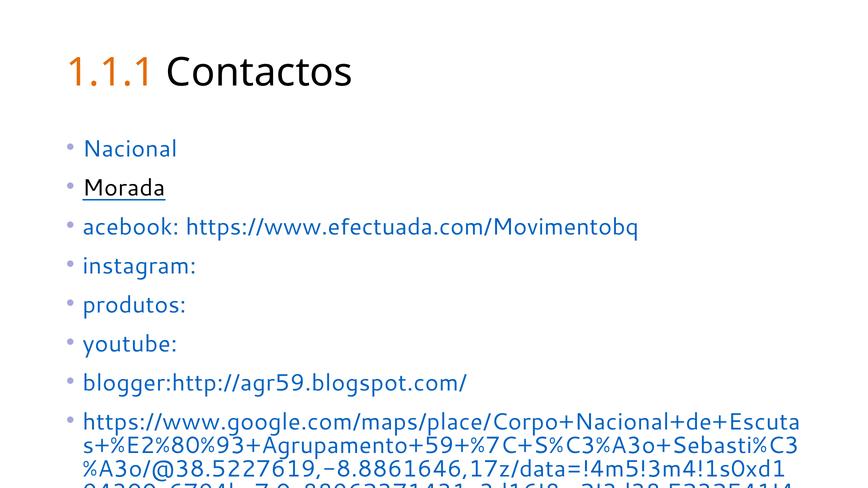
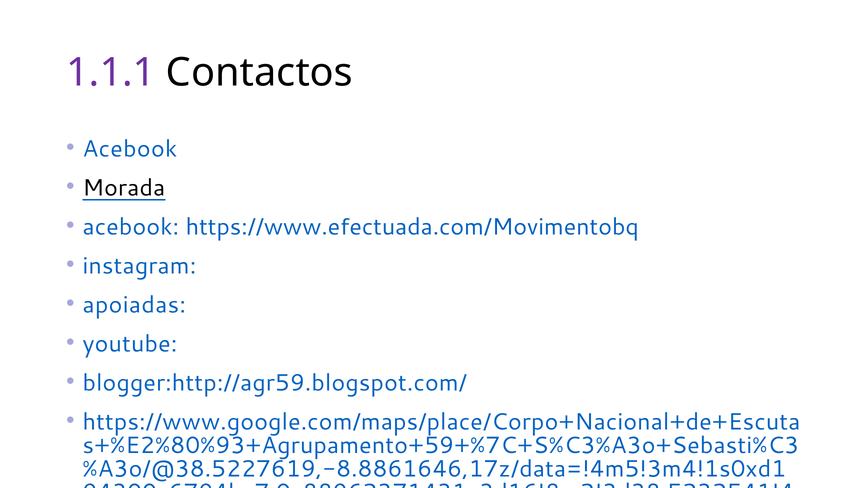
1.1.1 colour: orange -> purple (111, 73)
Nacional: Nacional -> Acebook (130, 149)
produtos: produtos -> apoiadas (134, 305)
